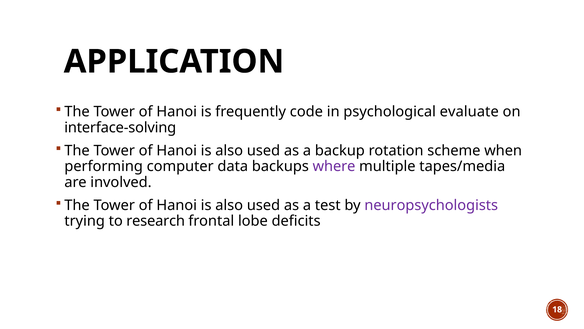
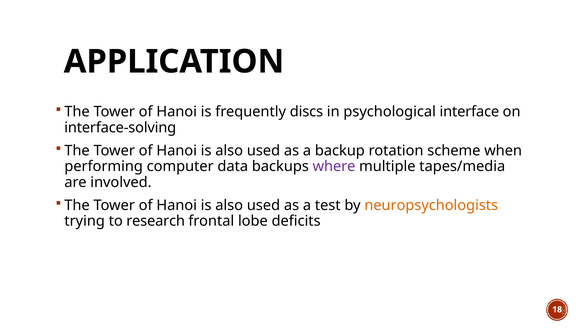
code: code -> discs (306, 112)
evaluate: evaluate -> interface (469, 112)
neuropsychologists colour: purple -> orange (431, 205)
